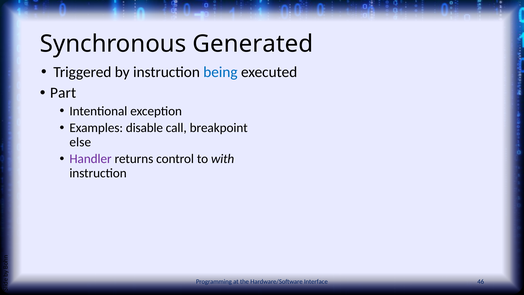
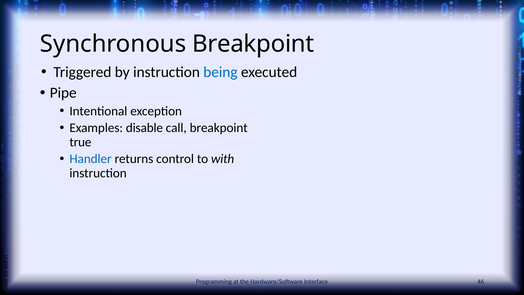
Synchronous Generated: Generated -> Breakpoint (253, 44)
Part: Part -> Pipe (63, 93)
else: else -> true (80, 142)
Handler colour: purple -> blue (91, 159)
